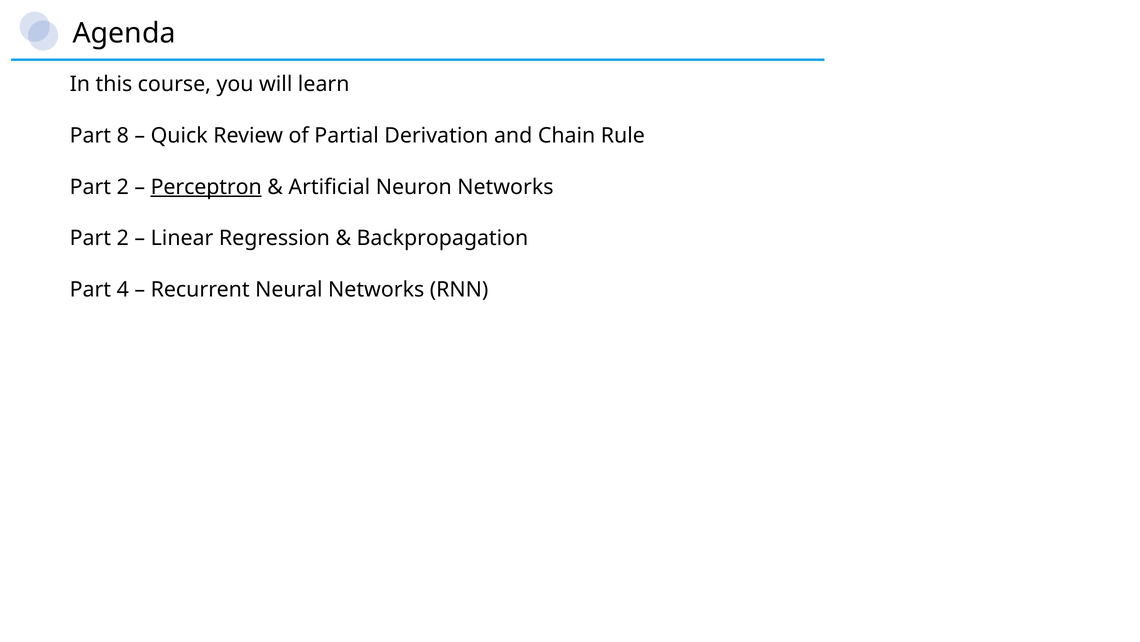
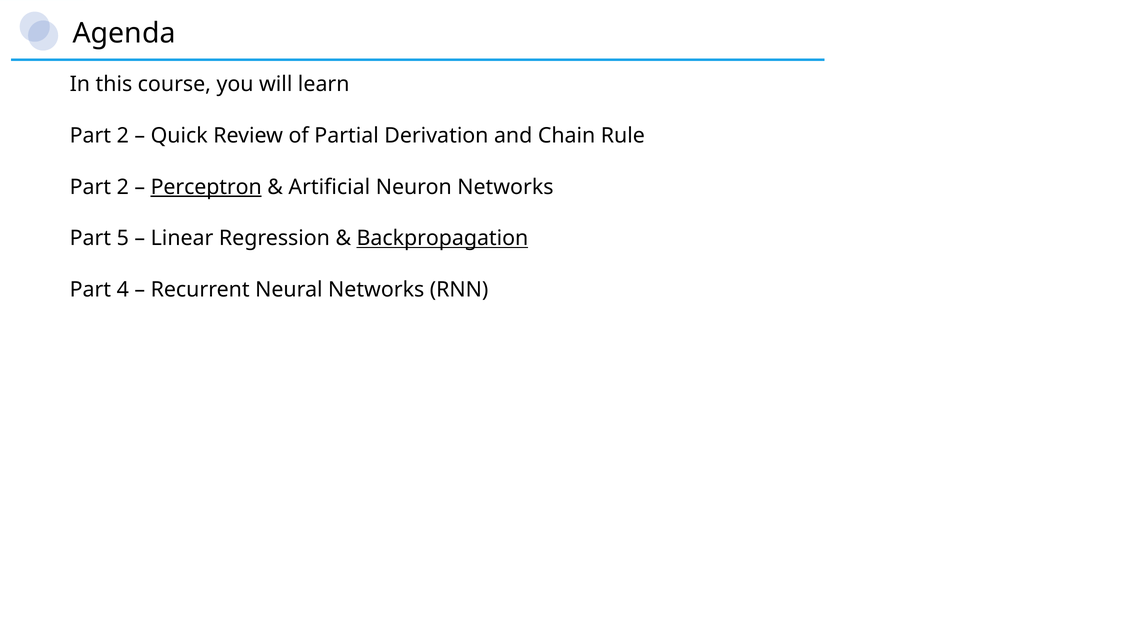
8: 8 -> 2 (123, 136)
2: 2 -> 5 (123, 238)
Backpropagation underline: none -> present (442, 238)
